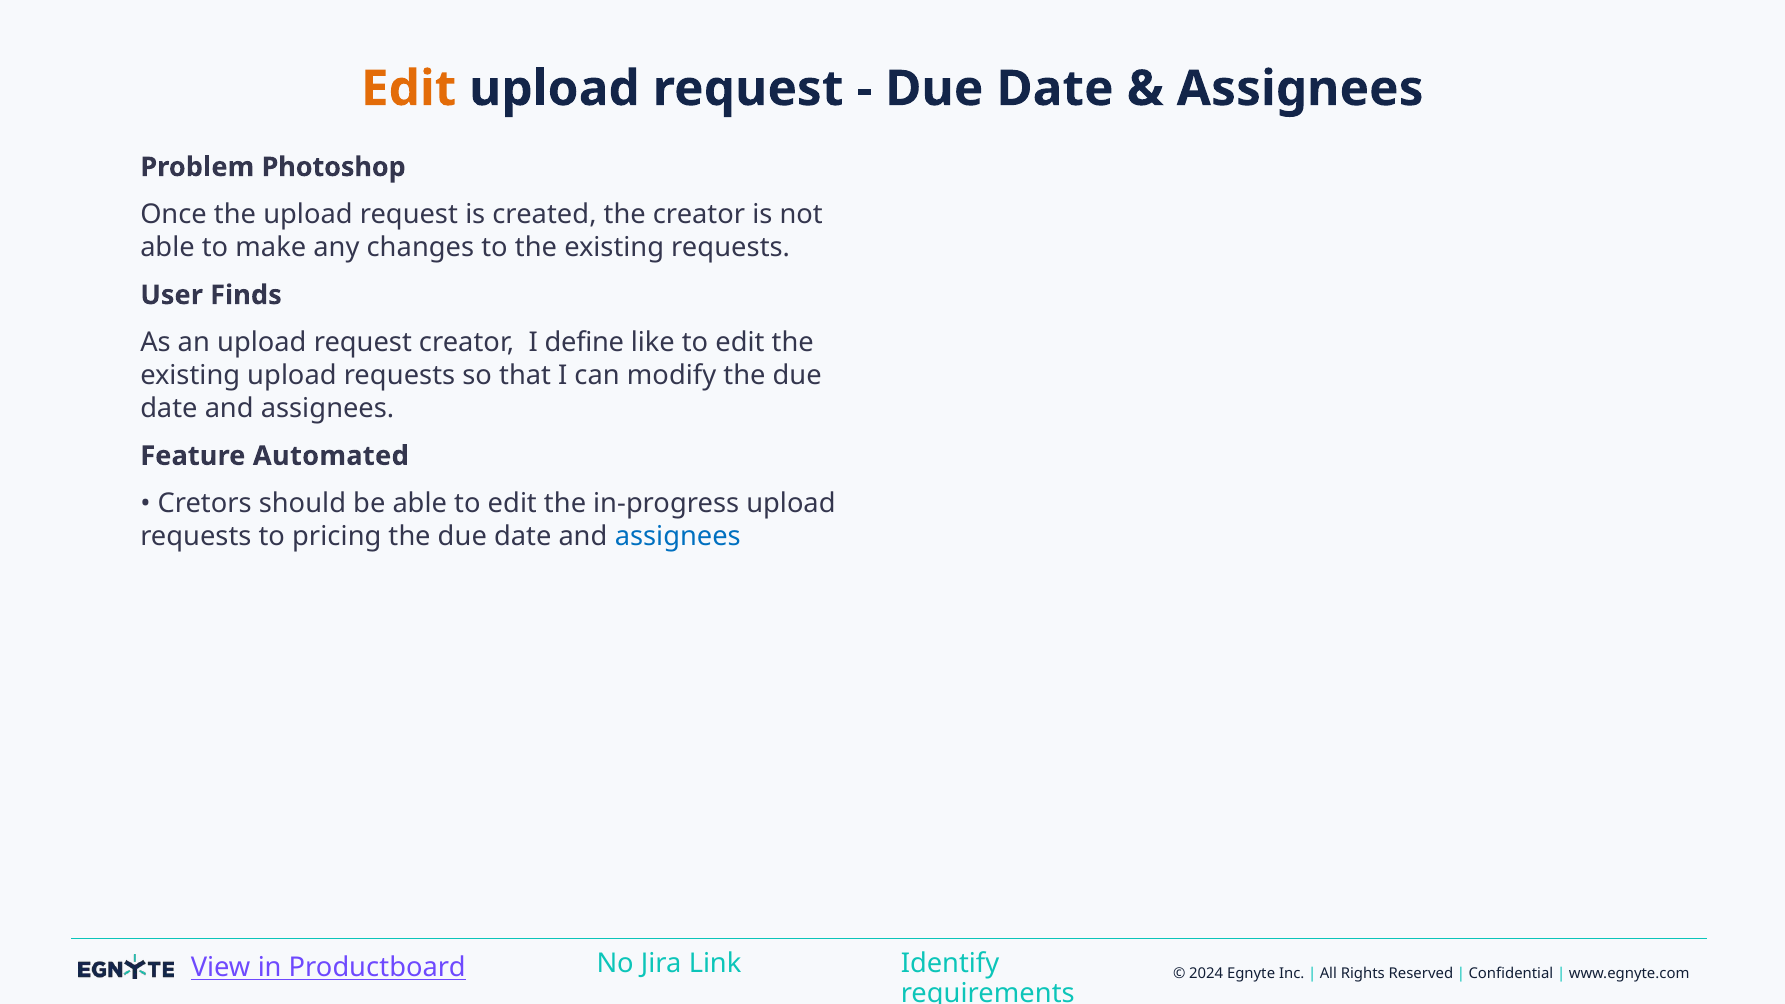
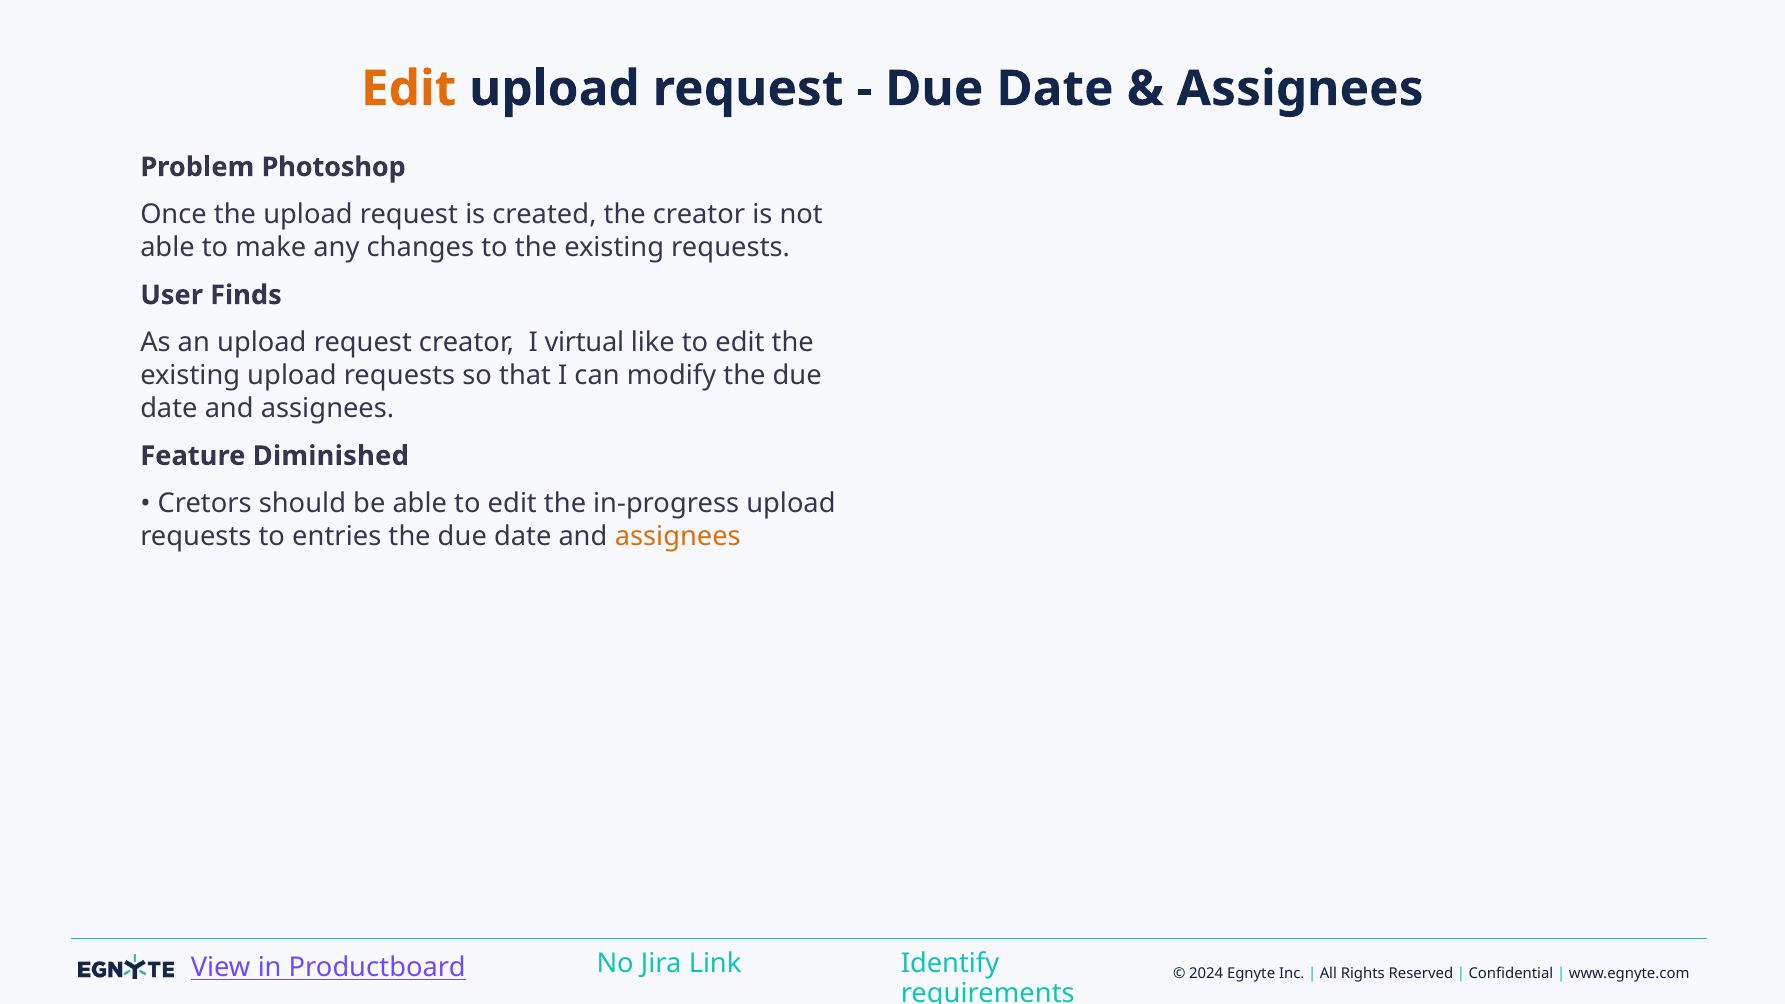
define: define -> virtual (584, 343)
Automated: Automated -> Diminished (331, 456)
pricing: pricing -> entries (337, 536)
assignees colour: blue -> orange (678, 536)
